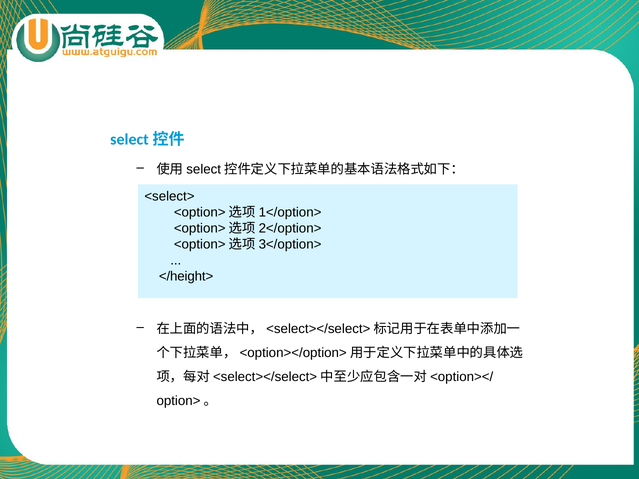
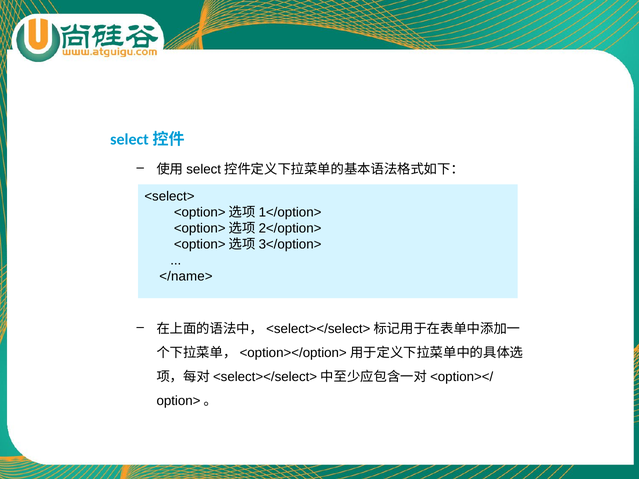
</height>: </height> -> </name> (186, 276)
